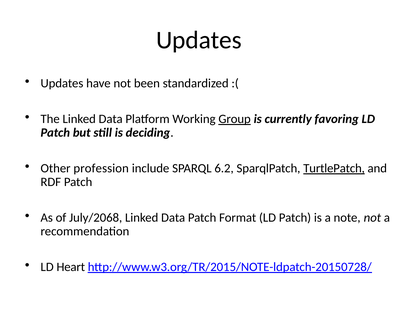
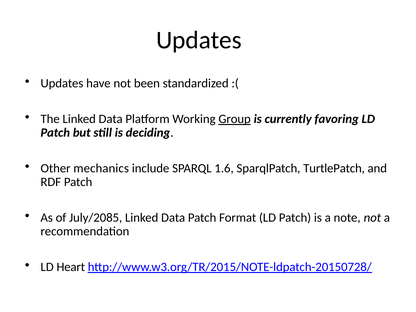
profession: profession -> mechanics (101, 168)
6.2: 6.2 -> 1.6 (224, 168)
TurtlePatch underline: present -> none (334, 168)
July/2068: July/2068 -> July/2085 (96, 218)
